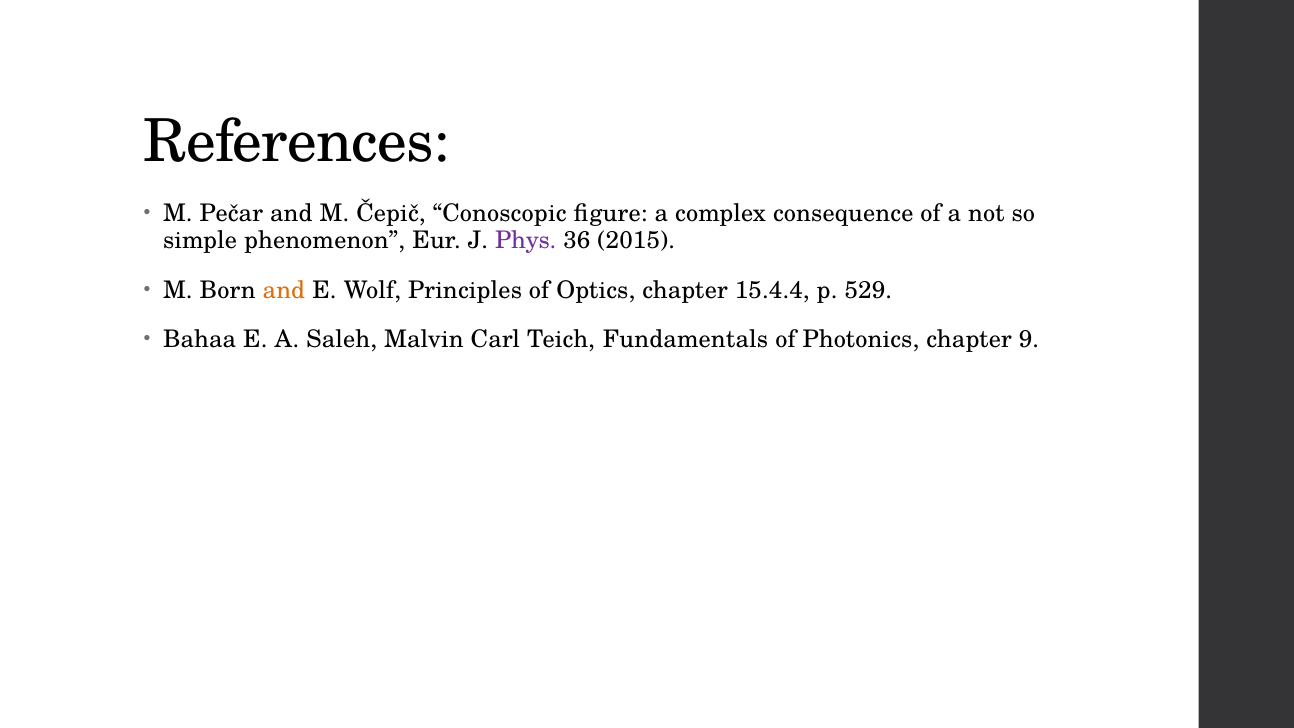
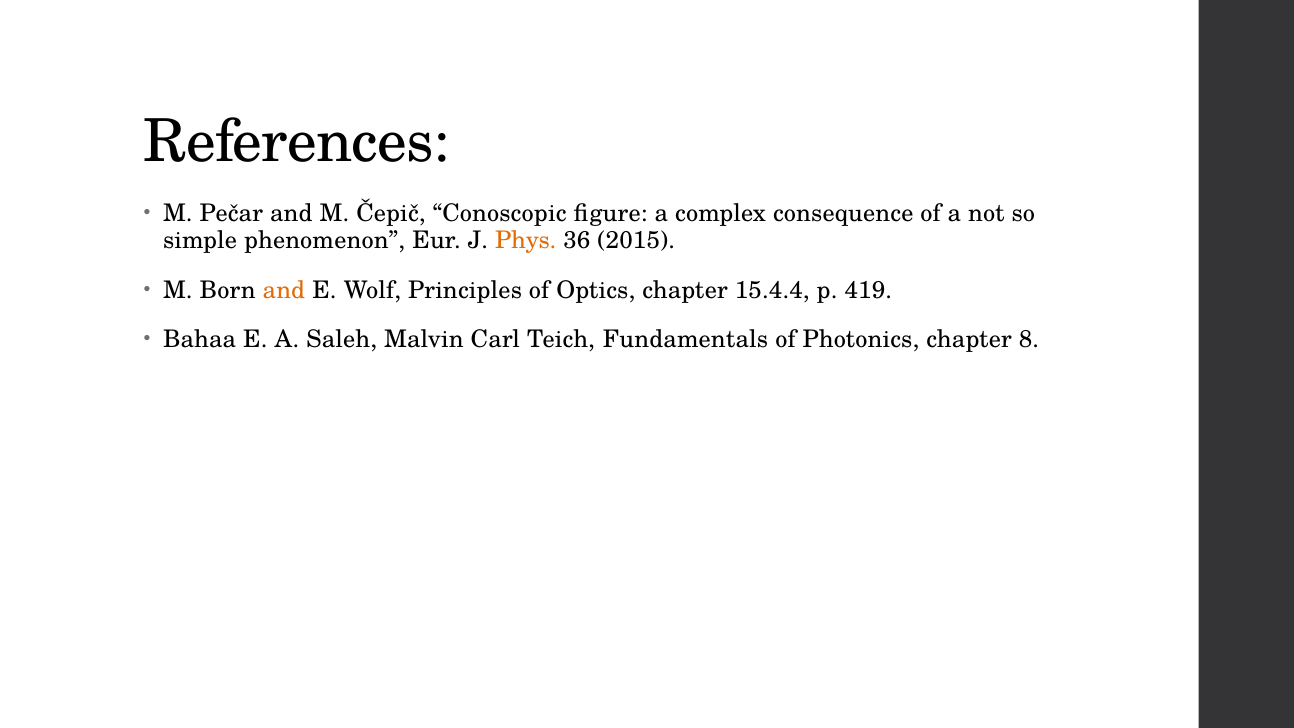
Phys colour: purple -> orange (526, 241)
529: 529 -> 419 (868, 290)
9: 9 -> 8 (1029, 339)
